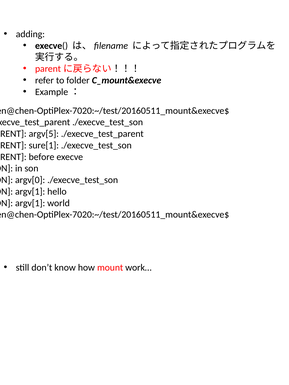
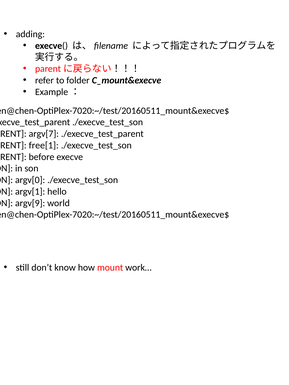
argv[5: argv[5 -> argv[7 (44, 134)
sure[1: sure[1 -> free[1 (44, 145)
argv[1: argv[1 -> argv[9 (30, 203)
